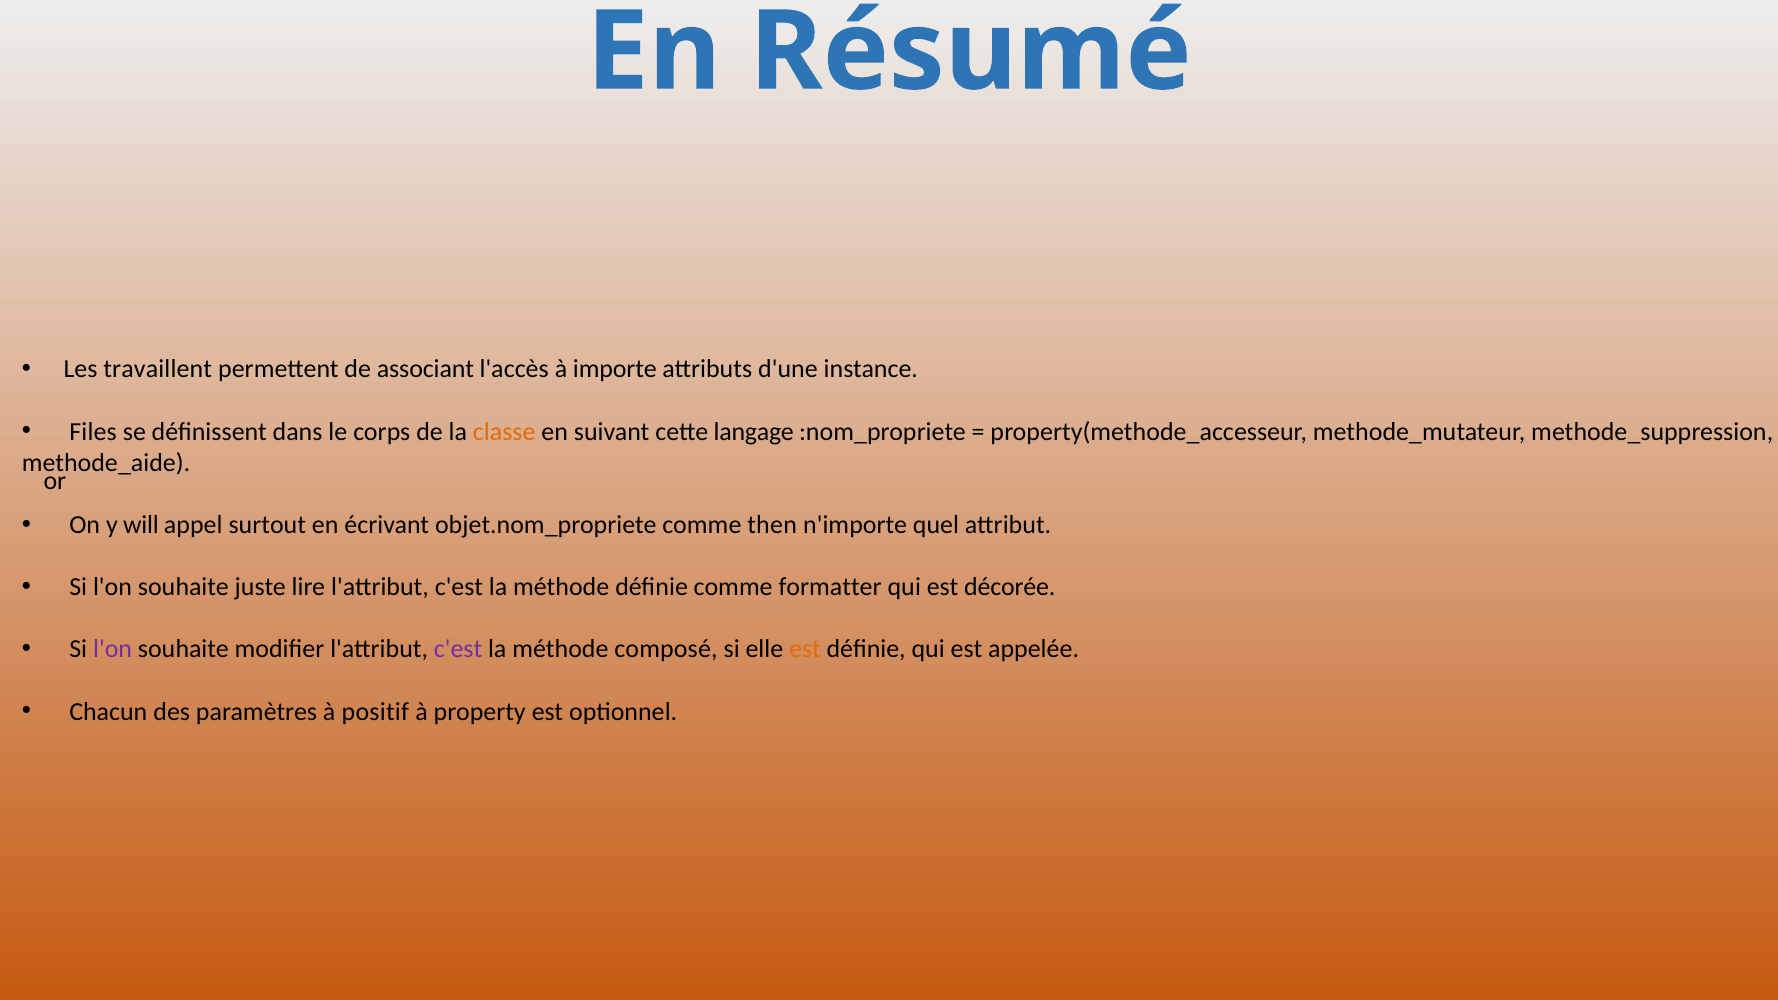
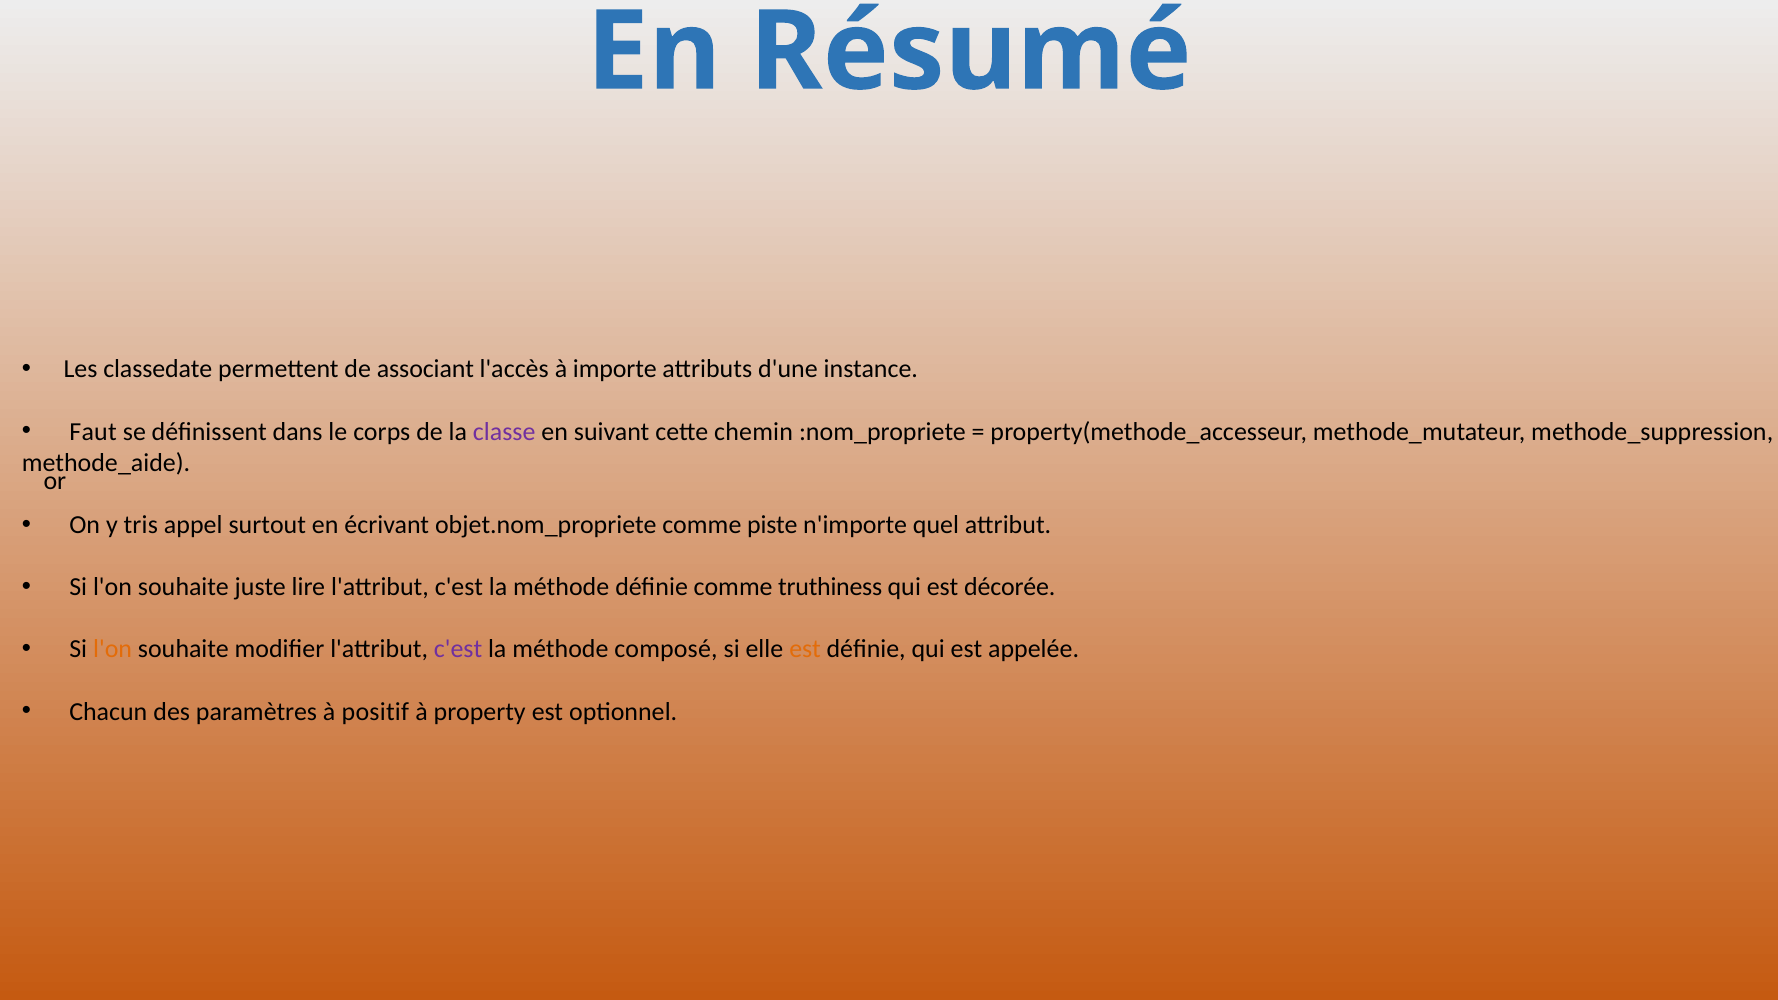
travaillent: travaillent -> classedate (158, 369)
Files: Files -> Faut (93, 431)
classe colour: orange -> purple (504, 431)
langage: langage -> chemin (754, 431)
will: will -> tris (141, 525)
then: then -> piste (772, 525)
formatter: formatter -> truthiness (830, 587)
l'on colour: purple -> orange (113, 649)
